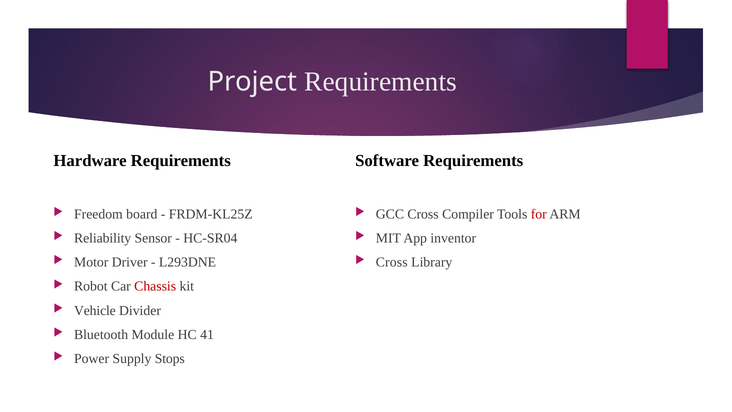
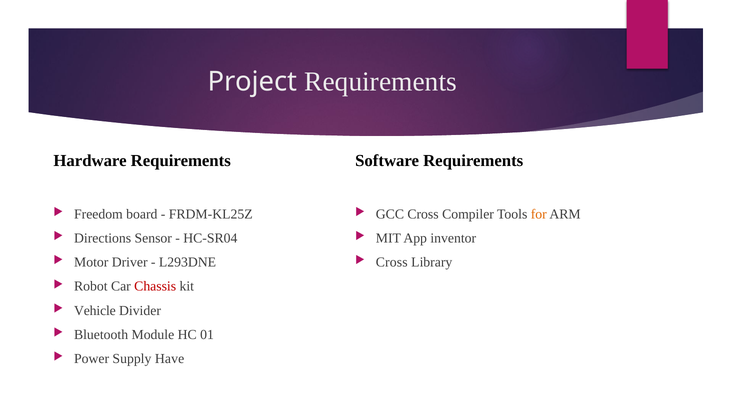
for colour: red -> orange (539, 214)
Reliability: Reliability -> Directions (103, 238)
41: 41 -> 01 (207, 334)
Stops: Stops -> Have (170, 359)
